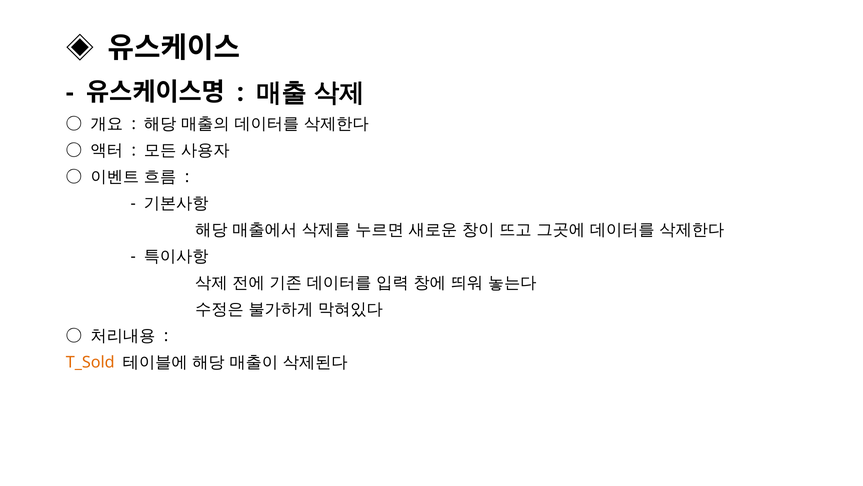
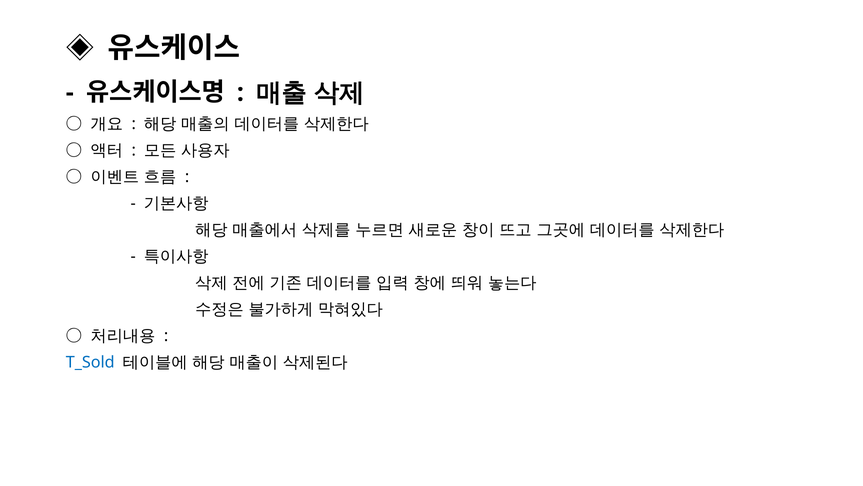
T_Sold colour: orange -> blue (90, 362)
